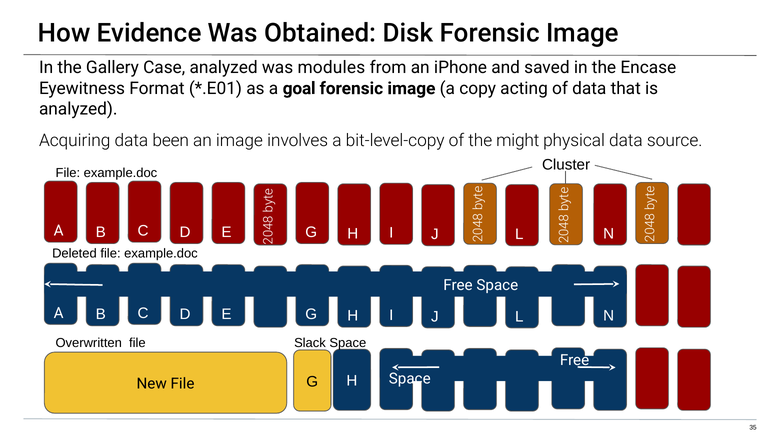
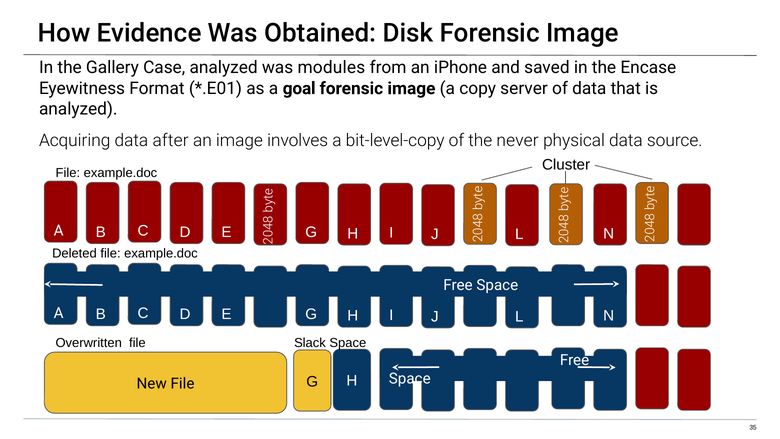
acting: acting -> server (524, 88)
been: been -> after (171, 140)
might: might -> never (518, 140)
